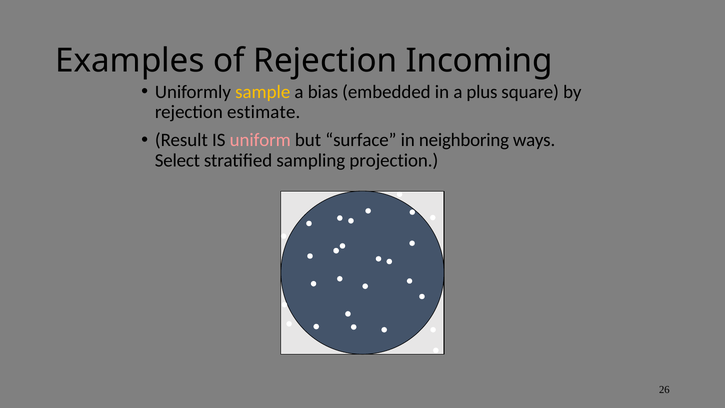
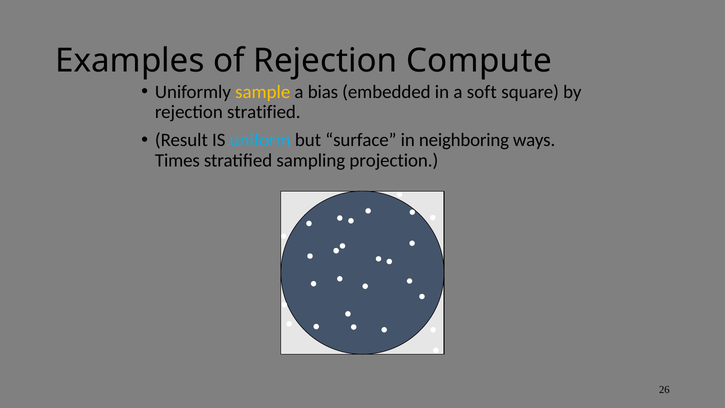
Incoming: Incoming -> Compute (479, 61)
plus: plus -> soft (482, 92)
rejection estimate: estimate -> stratified (264, 112)
uniform colour: pink -> light blue (260, 140)
Select: Select -> Times (177, 161)
